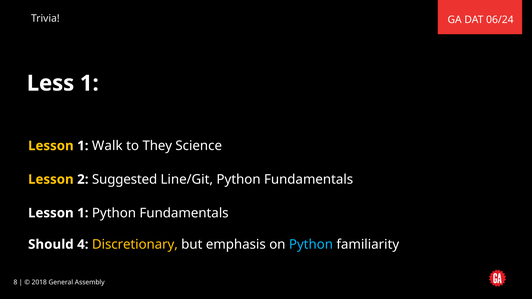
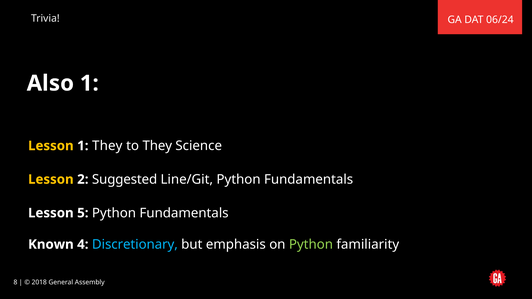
Less: Less -> Also (50, 83)
1 Walk: Walk -> They (107, 146)
1: 1 -> 5 (83, 213)
Should: Should -> Known (51, 245)
Discretionary colour: yellow -> light blue (135, 245)
Python colour: light blue -> light green (311, 245)
